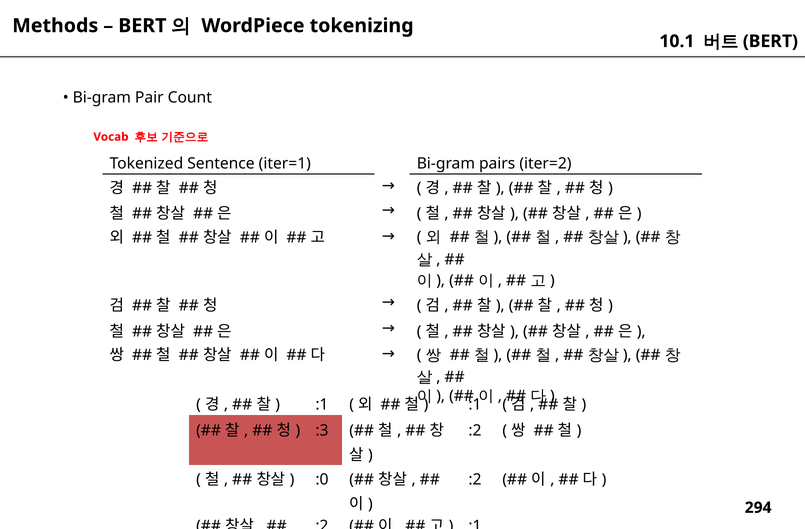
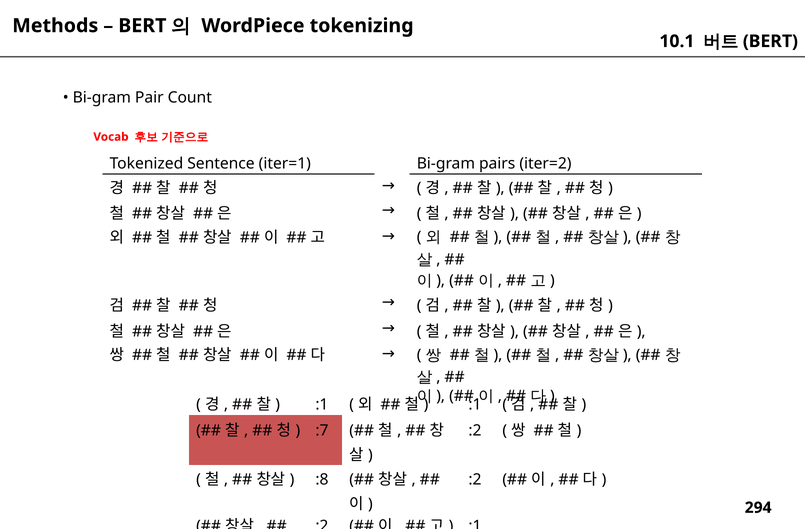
:3: :3 -> :7 (322, 430)
:0: :0 -> :8 (322, 479)
